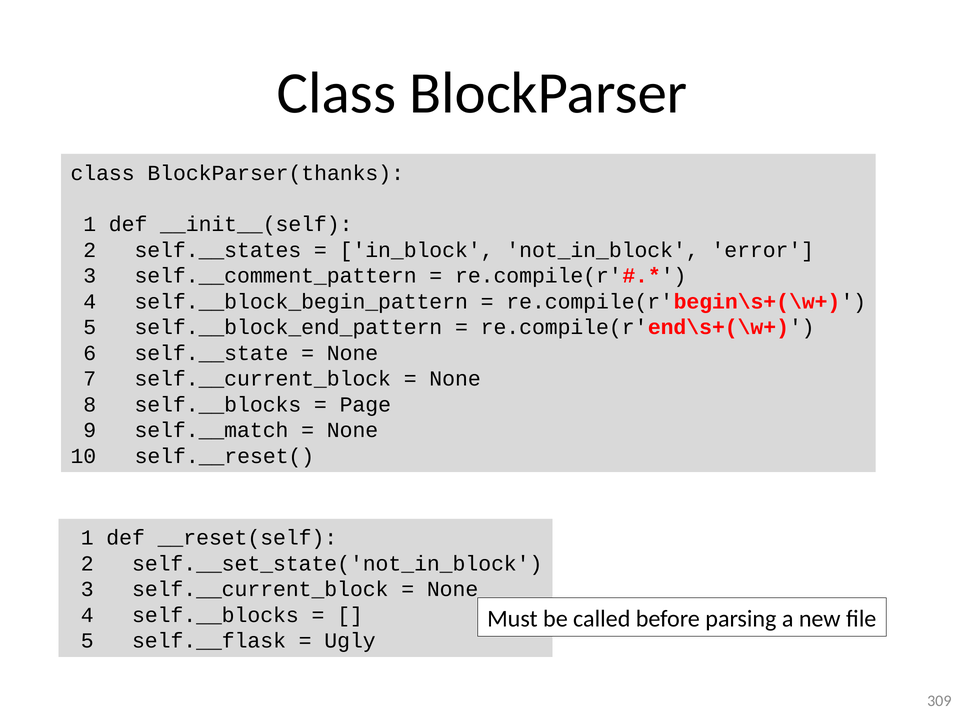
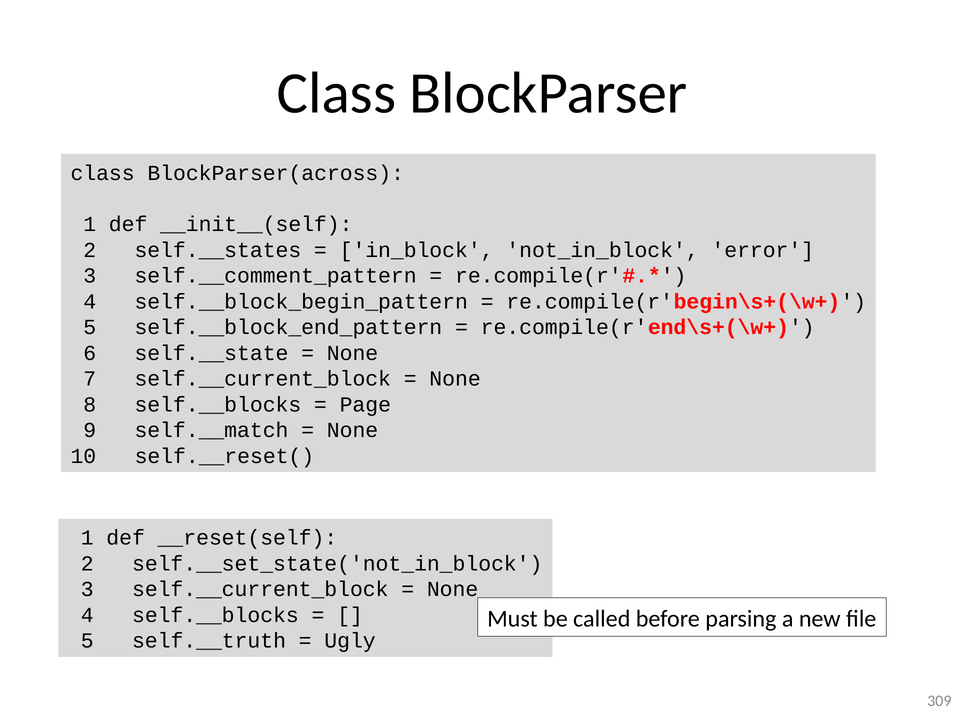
BlockParser(thanks: BlockParser(thanks -> BlockParser(across (276, 173)
self.__flask: self.__flask -> self.__truth (209, 641)
